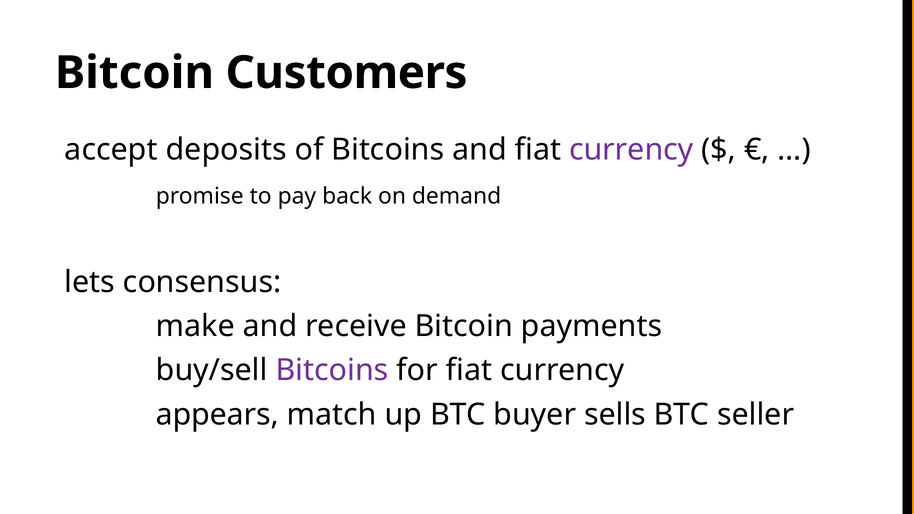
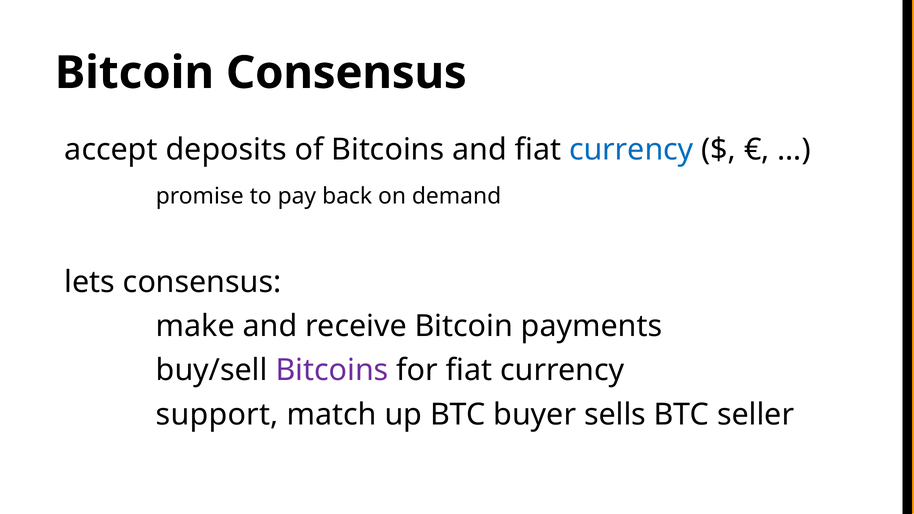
Bitcoin Customers: Customers -> Consensus (346, 73)
currency colour: purple -> blue (631, 150)
appears: appears -> support (217, 415)
